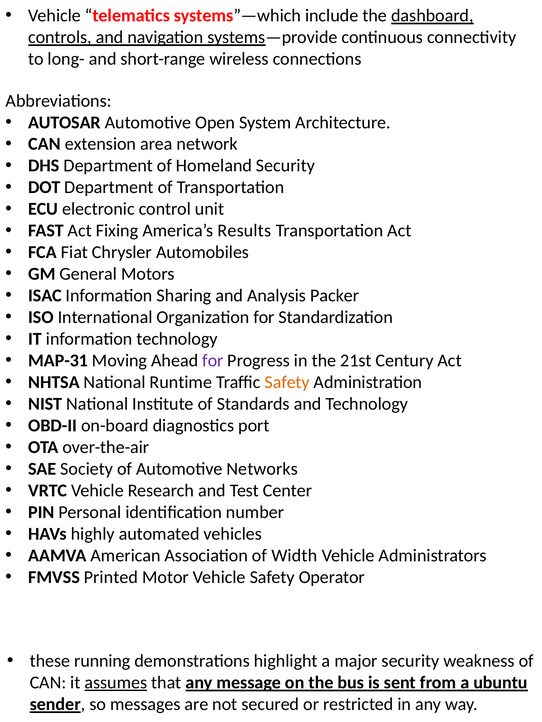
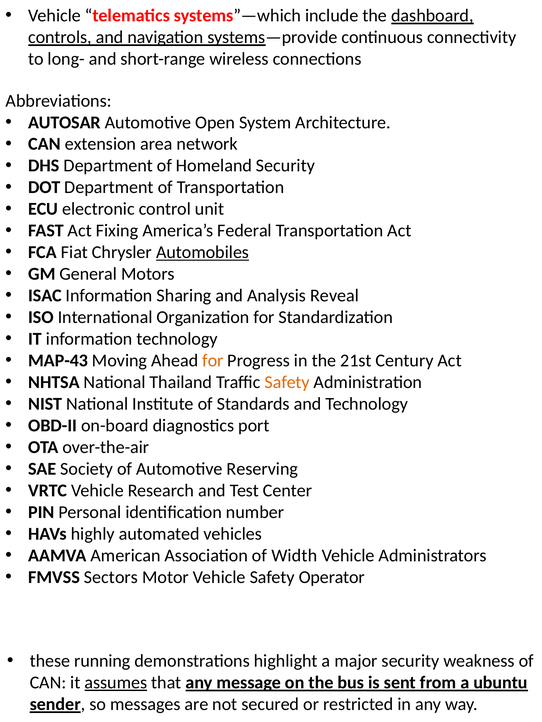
Results: Results -> Federal (245, 231)
Automobiles underline: none -> present (203, 253)
Packer: Packer -> Reveal (335, 296)
MAP-31: MAP-31 -> MAP-43 (58, 361)
for colour: purple -> orange (213, 361)
Runtime: Runtime -> Thailand (181, 383)
Networks: Networks -> Reserving (262, 469)
Printed: Printed -> Sectors (111, 578)
